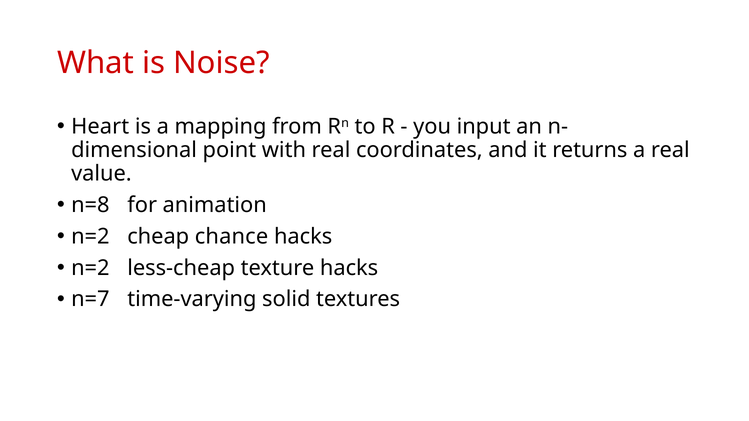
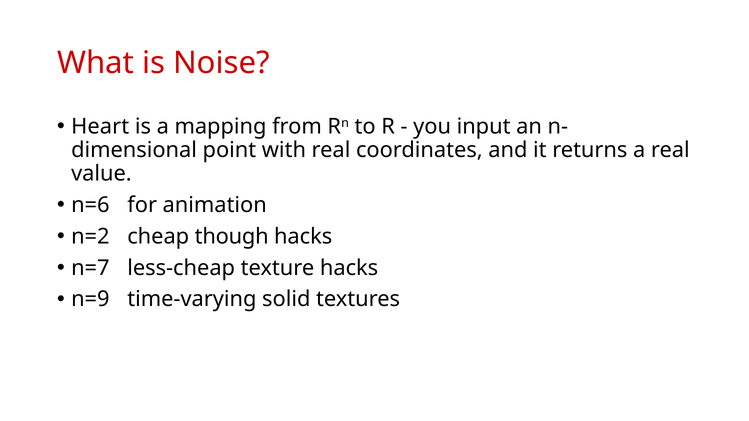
n=8: n=8 -> n=6 (90, 205)
chance: chance -> though (232, 237)
n=2: n=2 -> n=7 (90, 268)
n=7: n=7 -> n=9 (90, 299)
